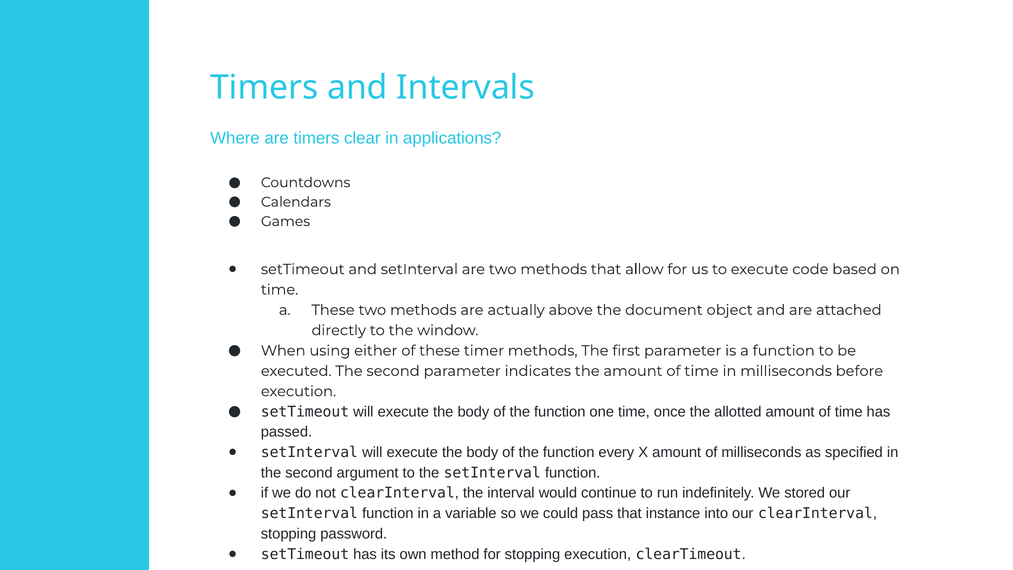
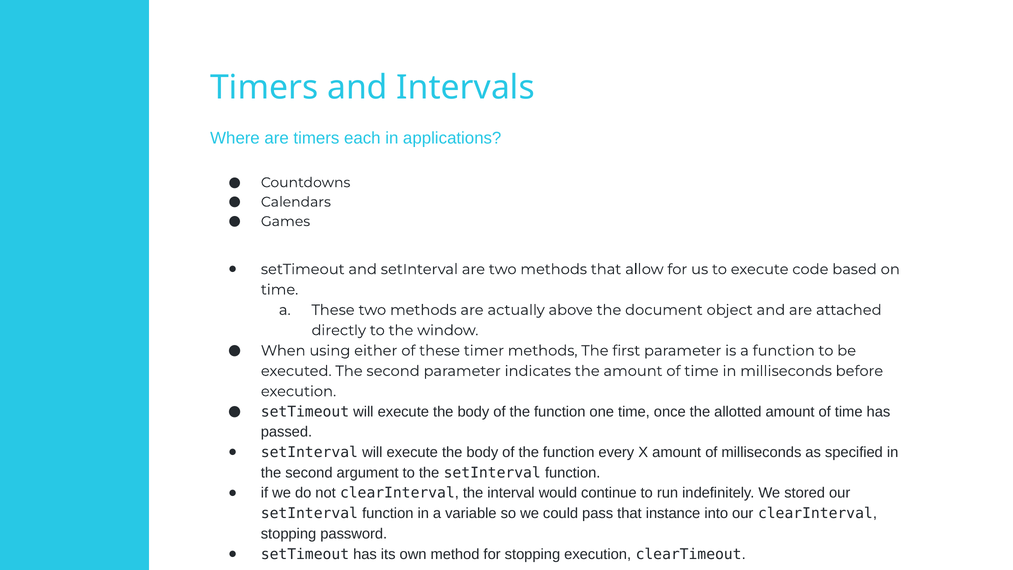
clear: clear -> each (362, 138)
